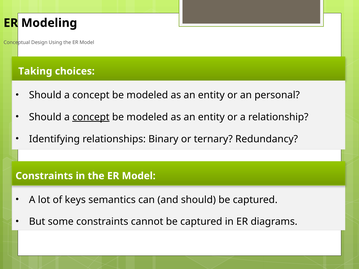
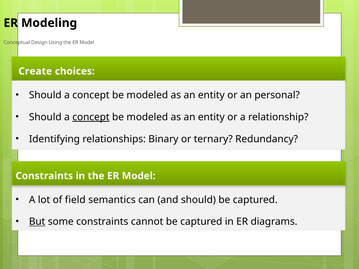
Taking: Taking -> Create (35, 71)
keys: keys -> field (75, 200)
But underline: none -> present (37, 222)
